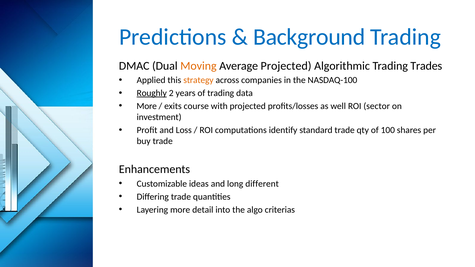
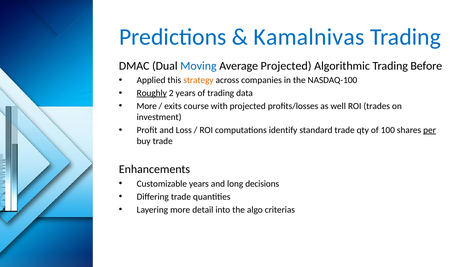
Background: Background -> Kamalnivas (309, 37)
Moving colour: orange -> blue (198, 66)
Trades: Trades -> Before (426, 66)
sector: sector -> trades (377, 106)
per underline: none -> present (430, 130)
Customizable ideas: ideas -> years (199, 184)
different: different -> decisions (262, 184)
